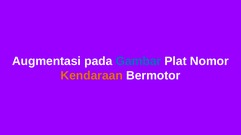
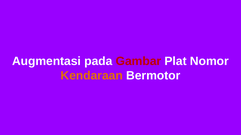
Gambar colour: blue -> red (138, 61)
